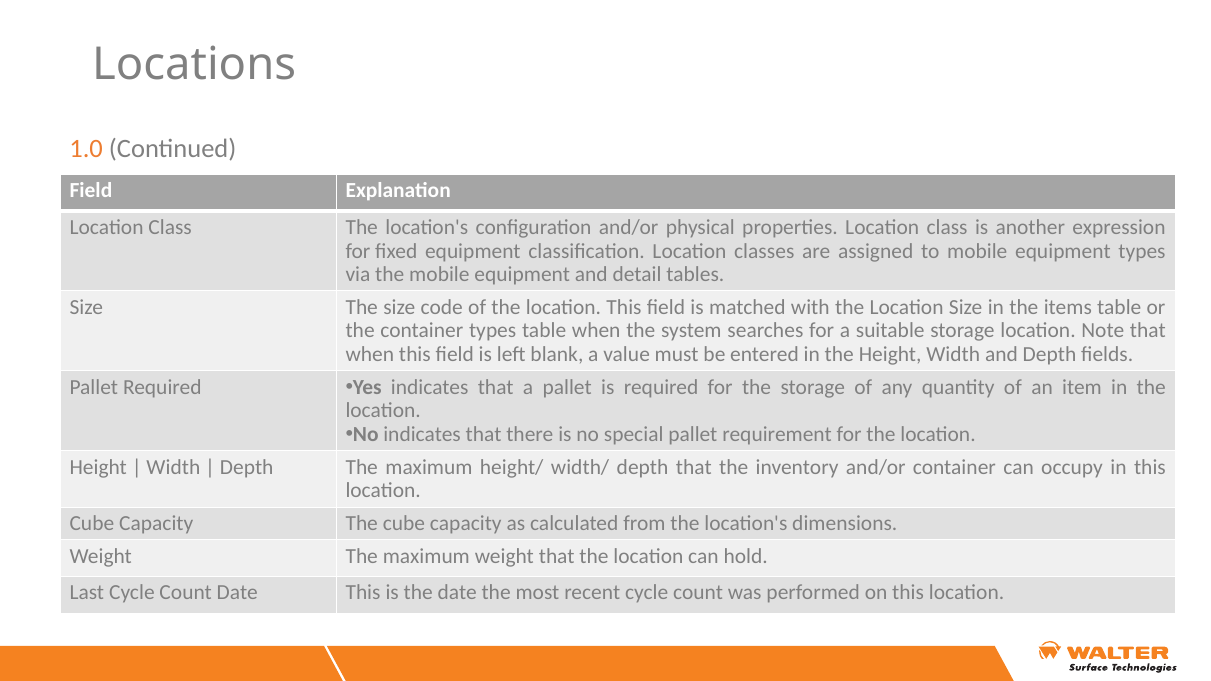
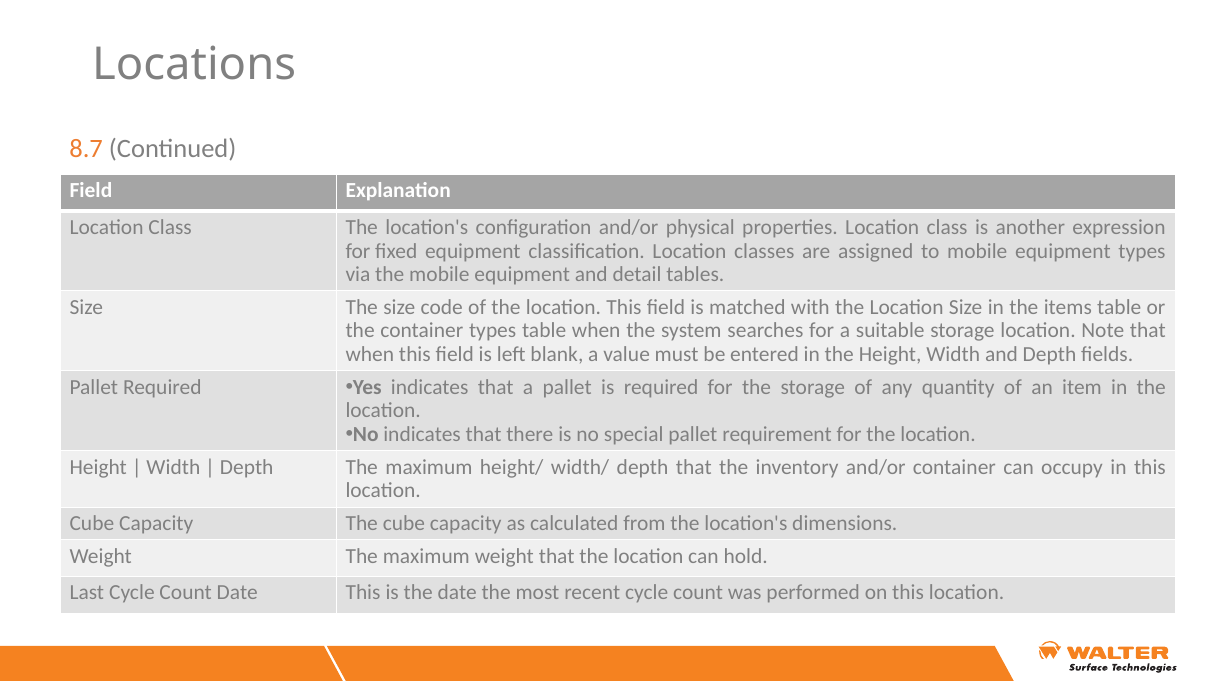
1.0: 1.0 -> 8.7 (86, 149)
